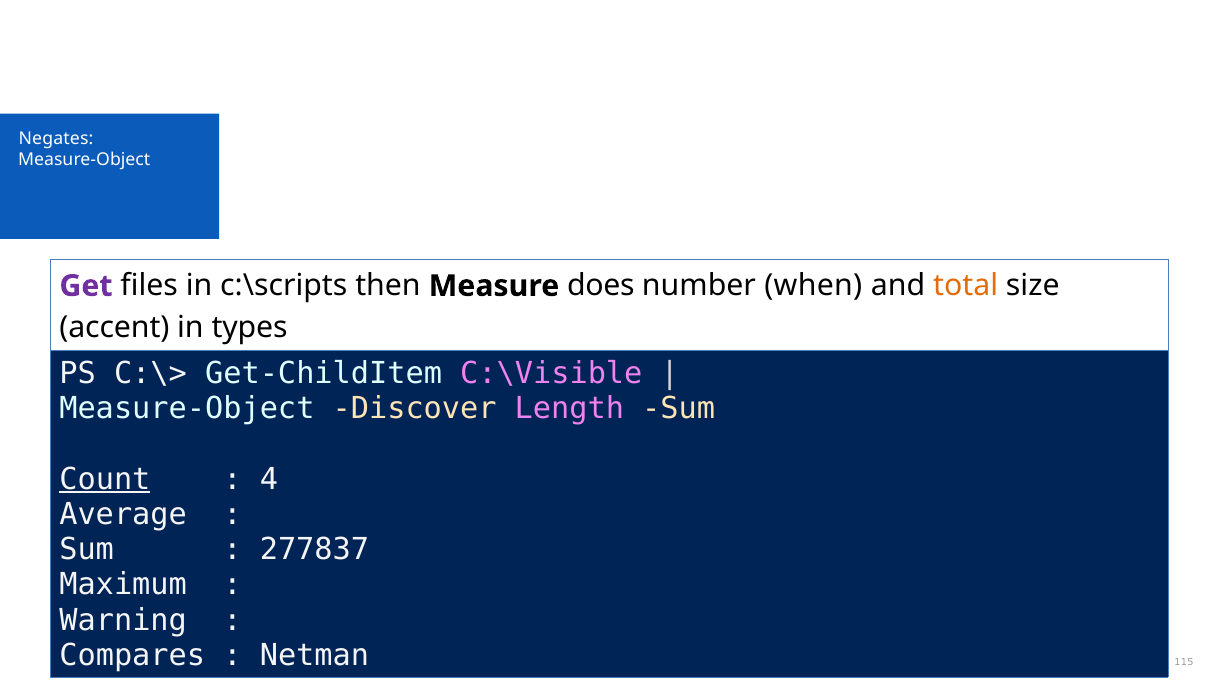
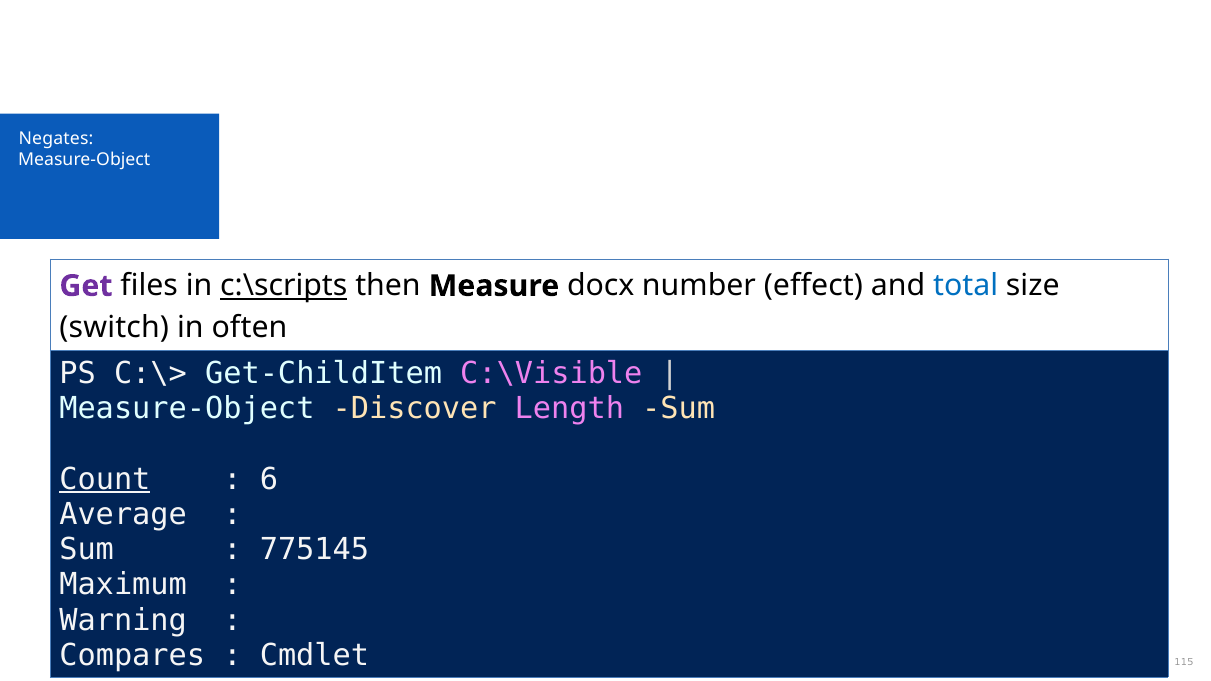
c:\scripts underline: none -> present (284, 286)
does: does -> docx (601, 286)
when: when -> effect (813, 286)
total colour: orange -> blue (966, 286)
accent: accent -> switch (114, 327)
types: types -> often (249, 327)
4: 4 -> 6 (269, 479)
277837: 277837 -> 775145 (314, 550)
Netman: Netman -> Cmdlet (314, 656)
